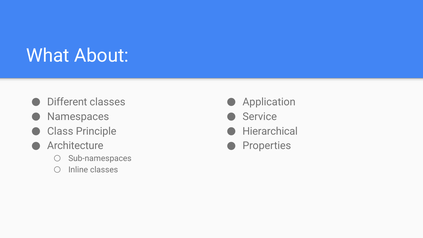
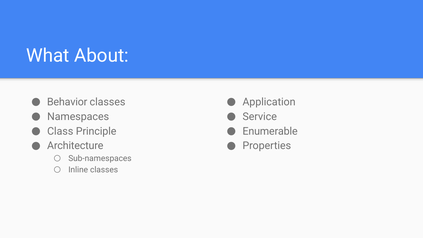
Different: Different -> Behavior (67, 102)
Hierarchical: Hierarchical -> Enumerable (270, 131)
